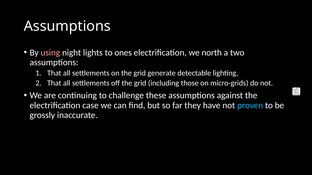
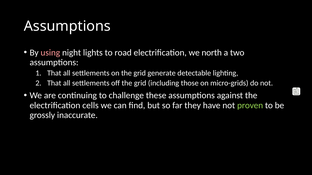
ones: ones -> road (123, 53)
case: case -> cells (91, 106)
proven colour: light blue -> light green (250, 106)
